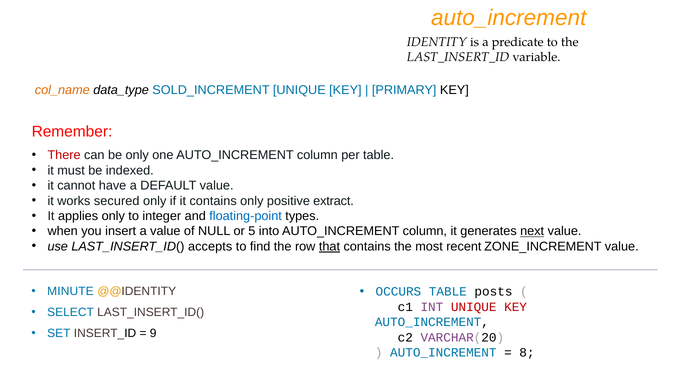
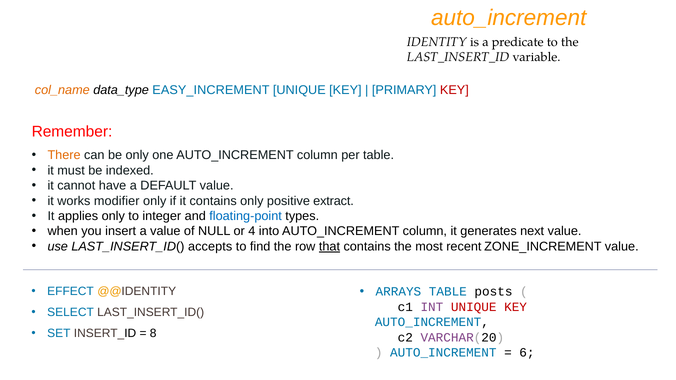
SOLD_INCREMENT: SOLD_INCREMENT -> EASY_INCREMENT (211, 90)
KEY colour: black -> red (454, 90)
There colour: red -> orange (64, 155)
secured: secured -> modifier (117, 201)
5: 5 -> 4 (252, 231)
next underline: present -> none (532, 231)
MINUTE: MINUTE -> EFFECT (71, 291)
OCCURS: OCCURS -> ARRAYS (398, 292)
9: 9 -> 8 (153, 334)
8: 8 -> 6 (527, 353)
